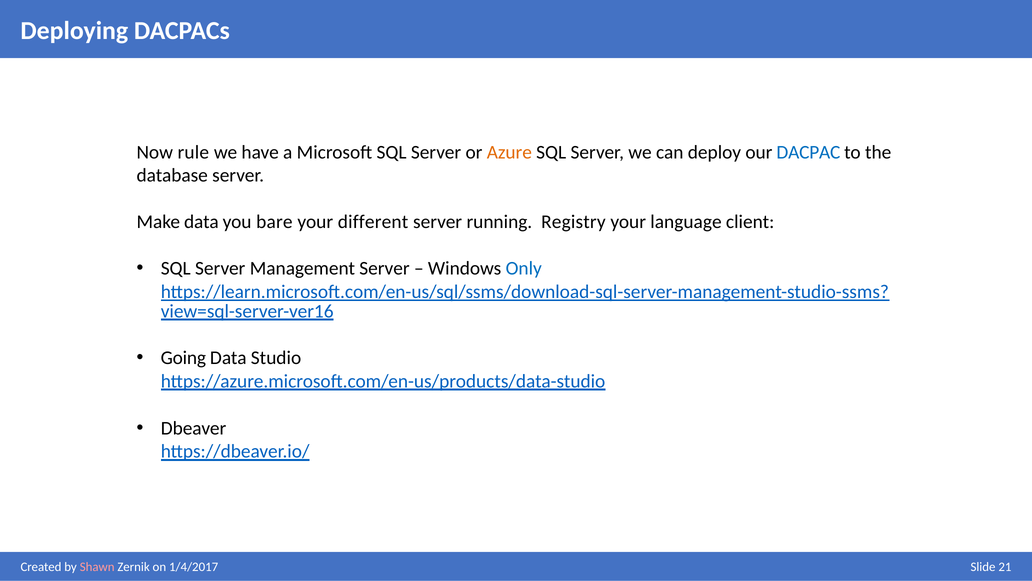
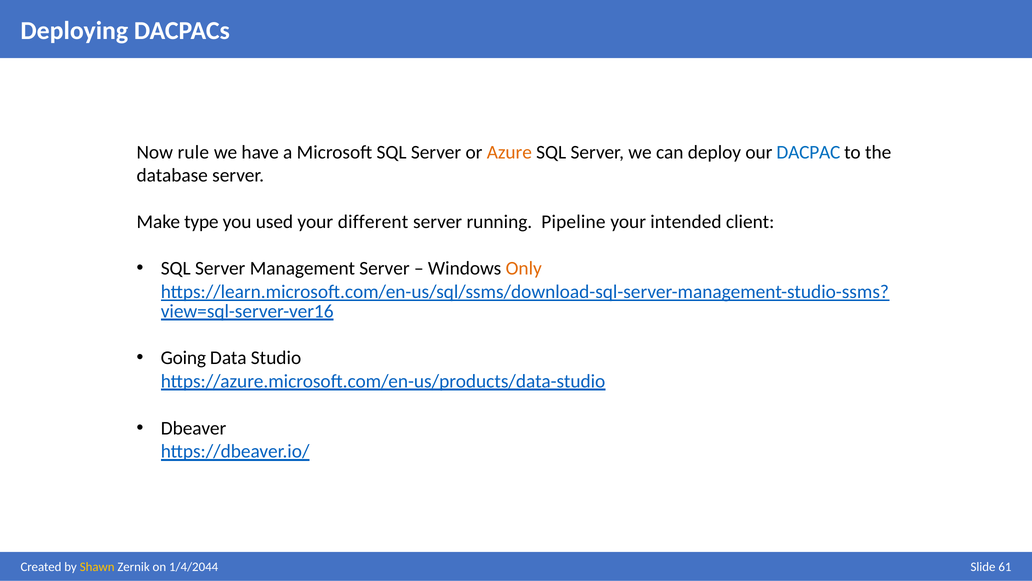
Make data: data -> type (201, 222)
bare: bare -> used (275, 222)
Registry: Registry -> Pipeline (573, 222)
language: language -> intended (686, 222)
Only colour: blue -> orange (524, 268)
Shawn colour: pink -> yellow (97, 567)
1/4/2017: 1/4/2017 -> 1/4/2044 (194, 567)
21: 21 -> 61 (1005, 567)
